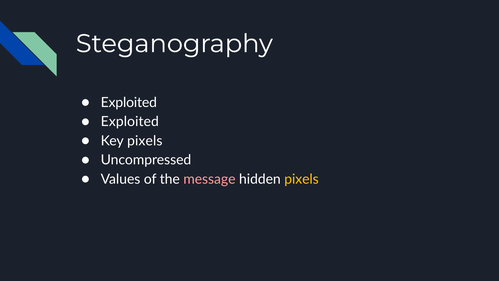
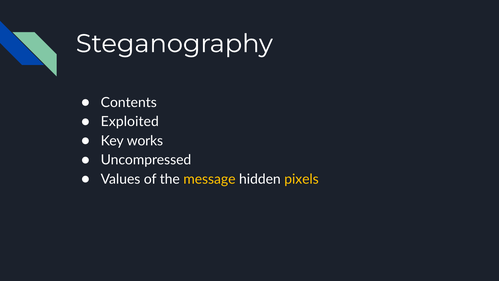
Exploited: Exploited -> Contents (129, 102)
Key pixels: pixels -> works (145, 141)
message colour: pink -> yellow (209, 179)
